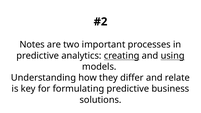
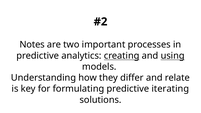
business: business -> iterating (170, 89)
